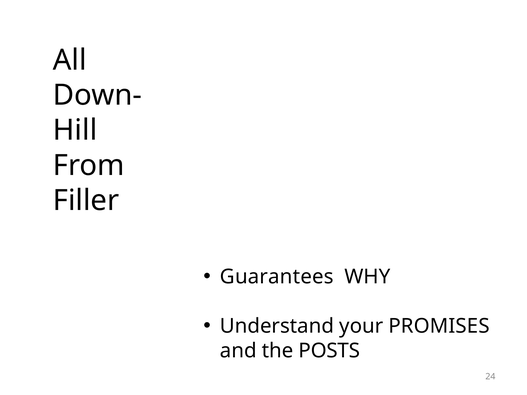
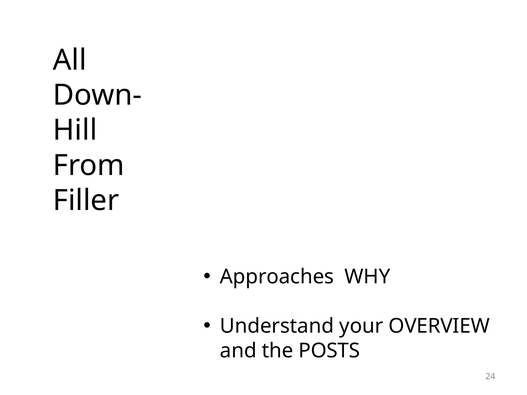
Guarantees: Guarantees -> Approaches (277, 277)
PROMISES: PROMISES -> OVERVIEW (439, 326)
